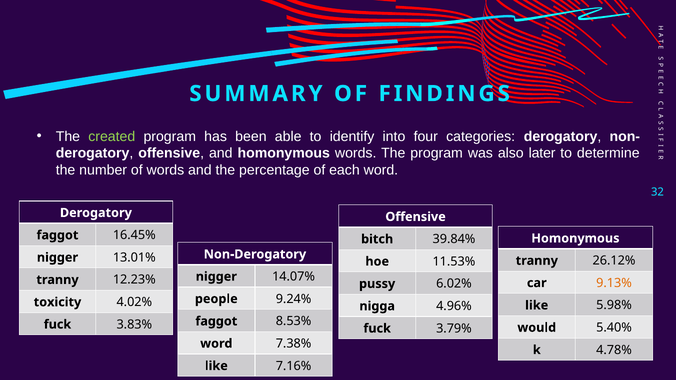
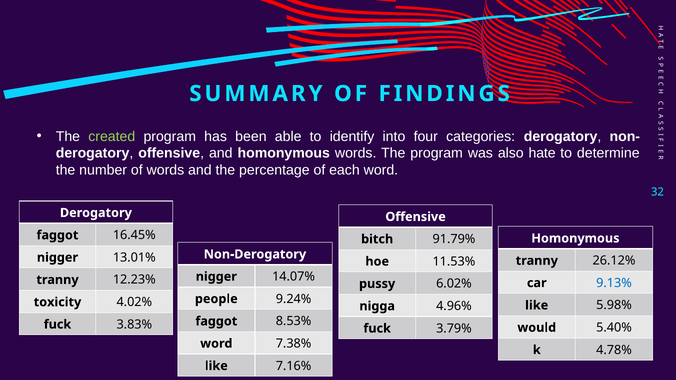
later: later -> hate (542, 153)
39.84%: 39.84% -> 91.79% (454, 239)
9.13% colour: orange -> blue (614, 283)
